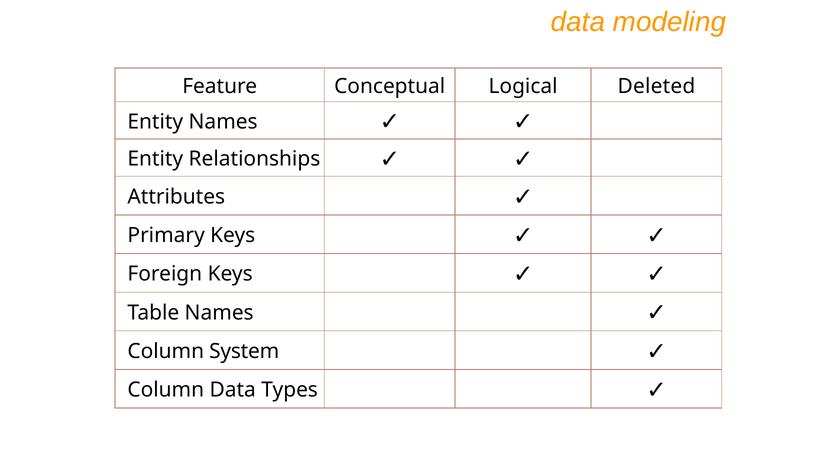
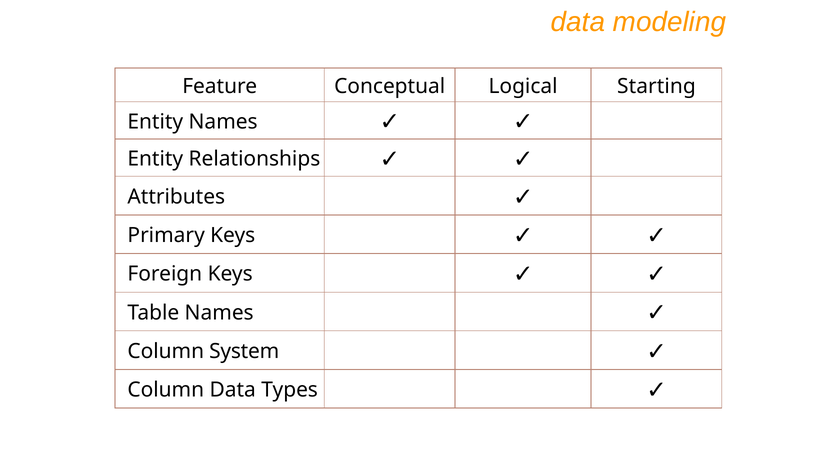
Deleted: Deleted -> Starting (656, 86)
